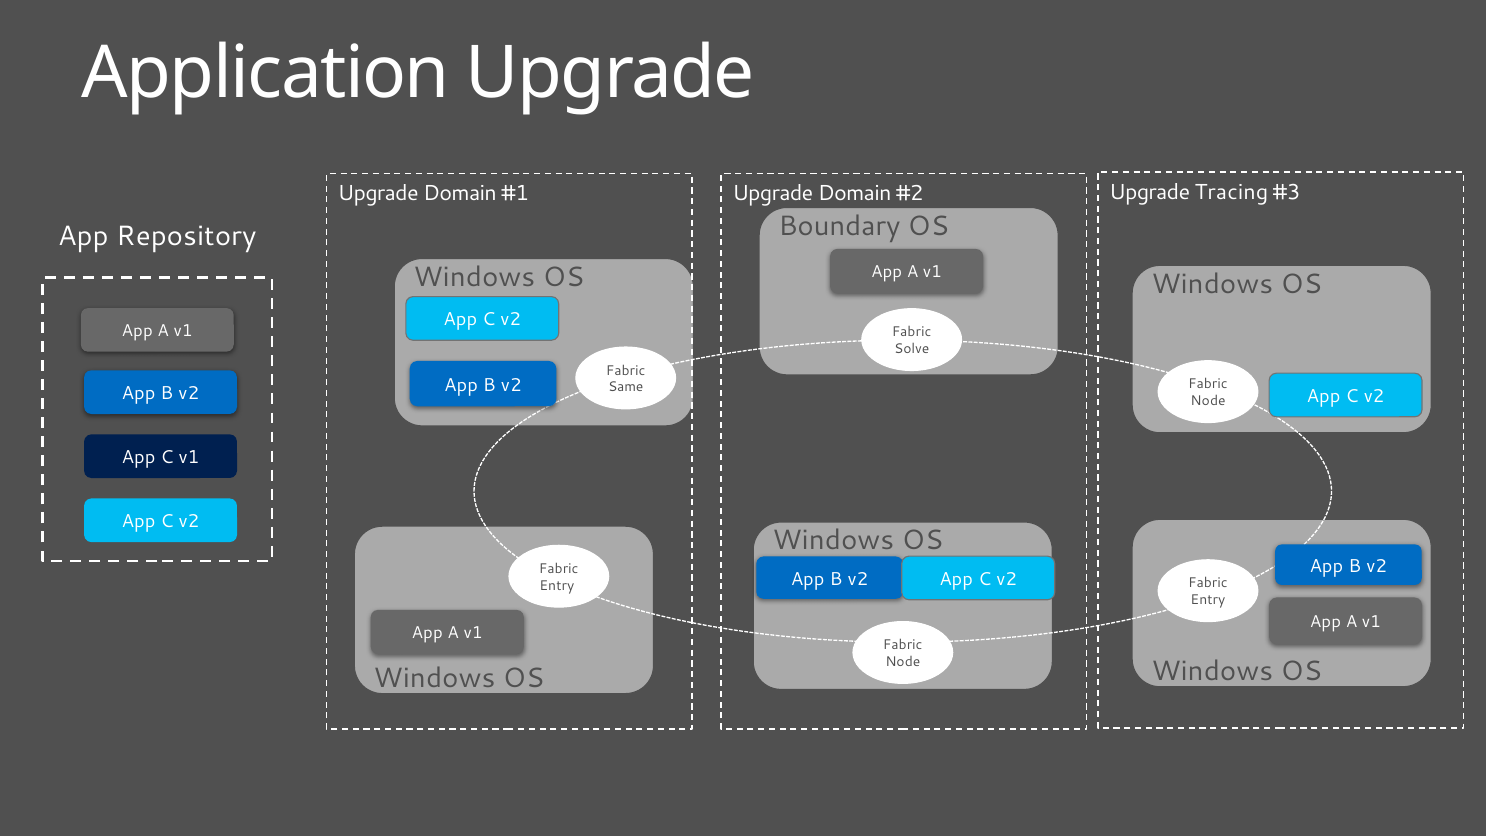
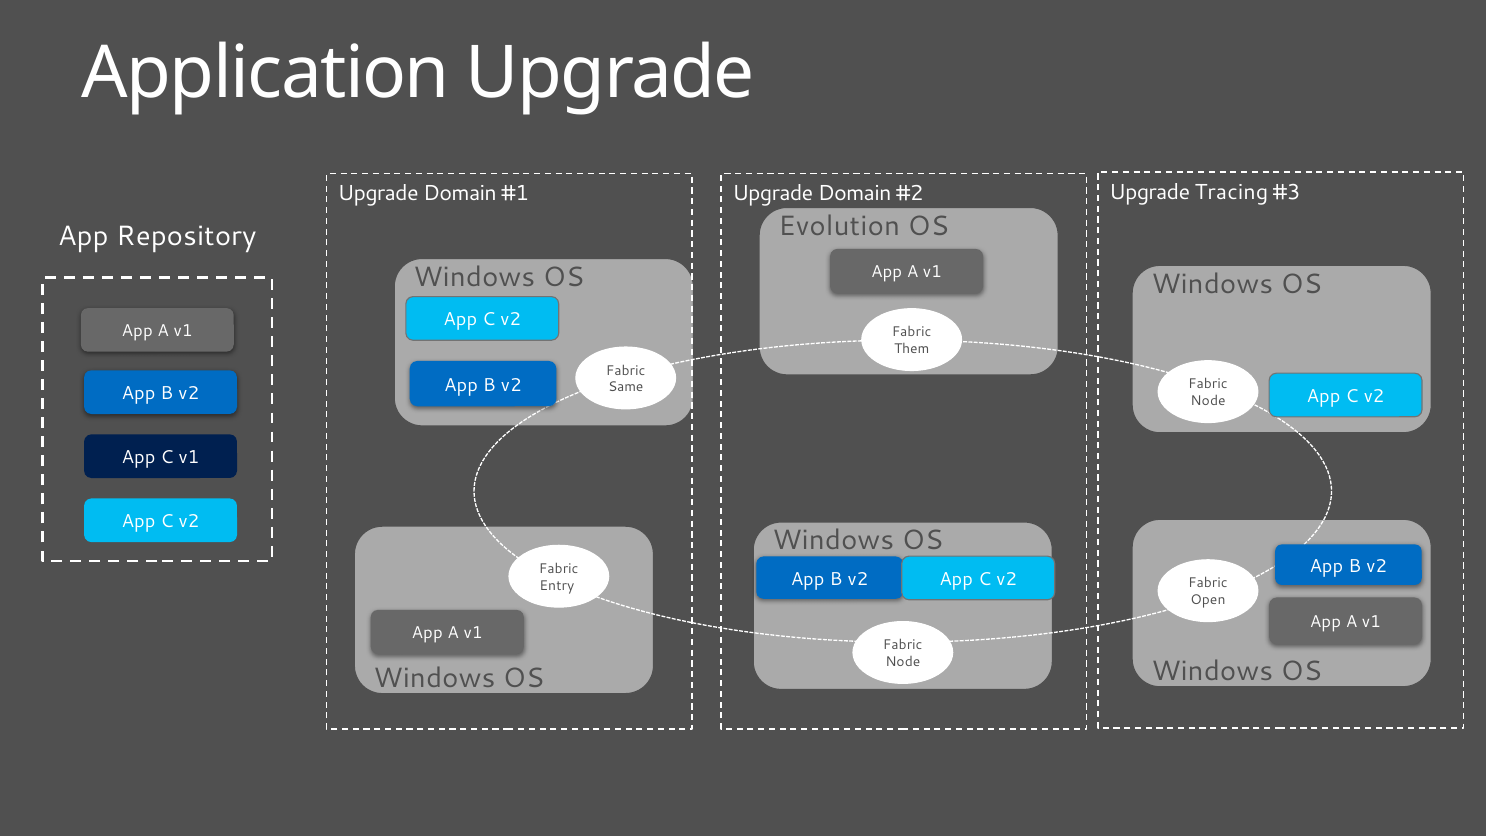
Boundary: Boundary -> Evolution (839, 226)
Solve: Solve -> Them (912, 349)
Entry: Entry -> Open (1208, 600)
